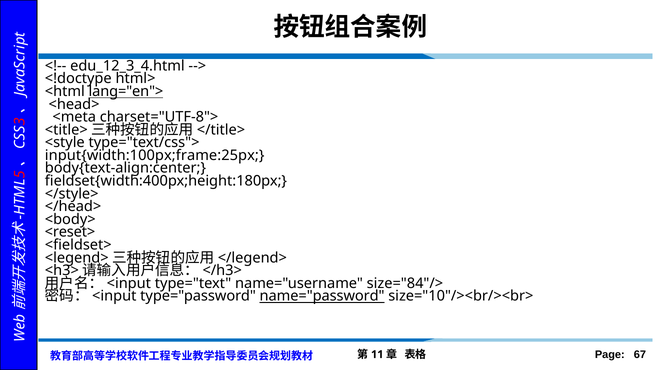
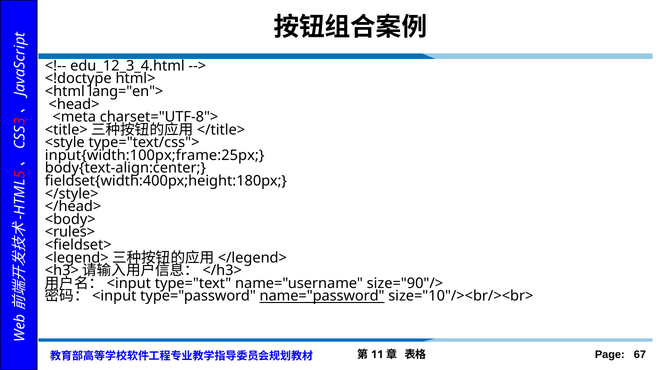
lang="en"> underline: present -> none (126, 91)
<reset>: <reset> -> <rules> (70, 232)
size="84"/>: size="84"/> -> size="90"/> (405, 283)
